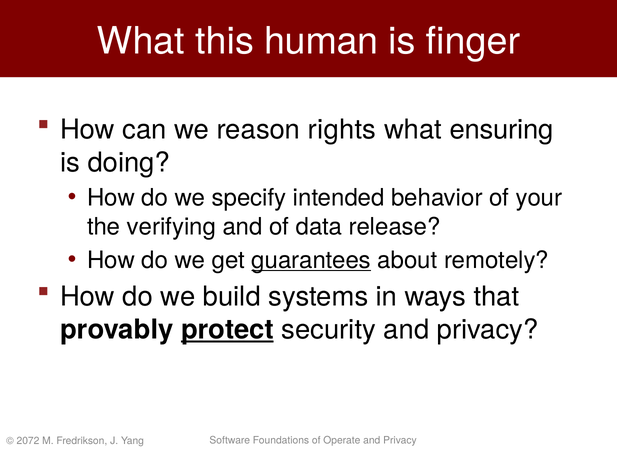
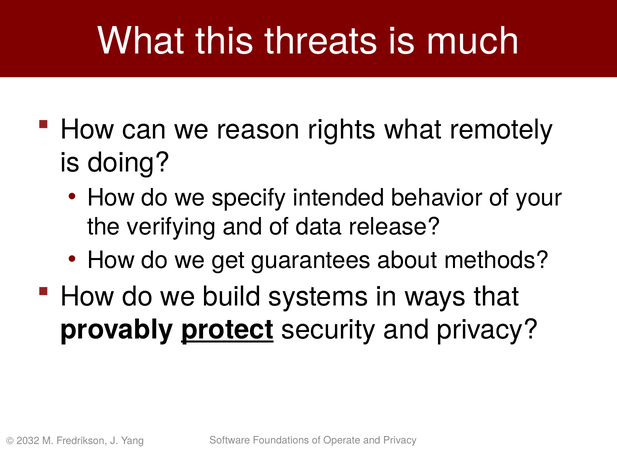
human: human -> threats (321, 41)
finger: finger -> much (473, 41)
ensuring: ensuring -> remotely (502, 129)
guarantees underline: present -> none (311, 260)
remotely: remotely -> methods (496, 260)
2072: 2072 -> 2032 (28, 441)
